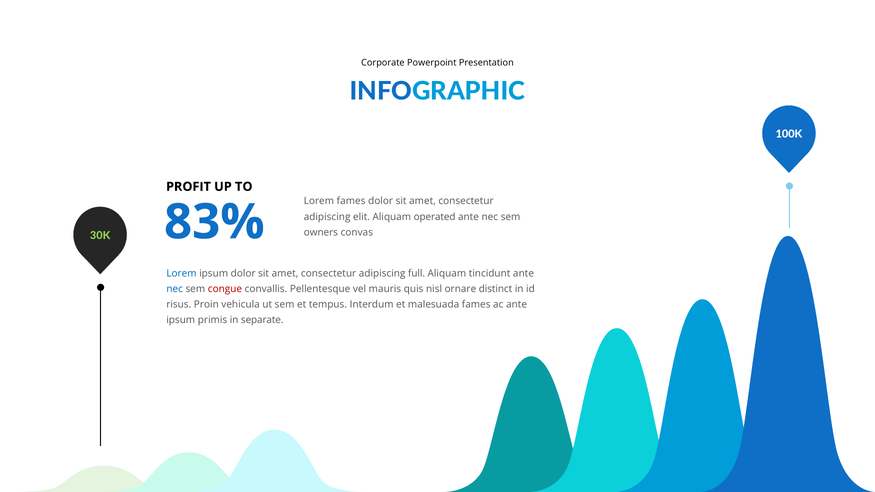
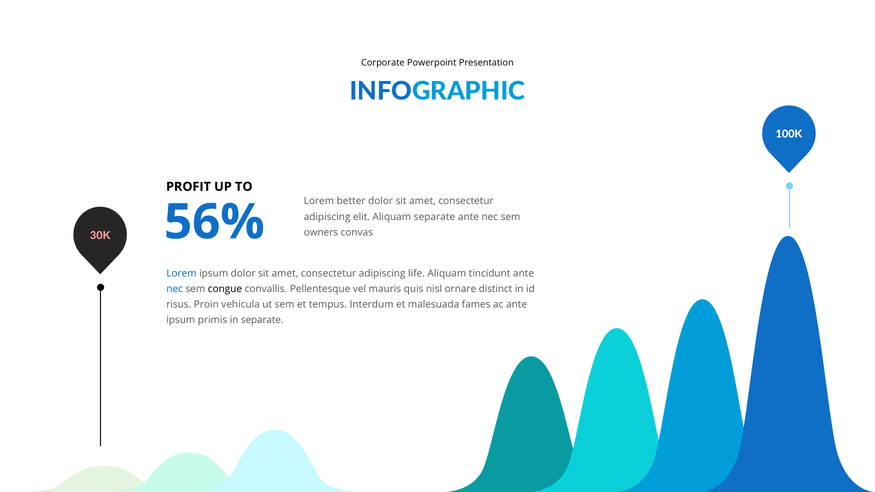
Lorem fames: fames -> better (351, 201)
83%: 83% -> 56% (214, 222)
Aliquam operated: operated -> separate (435, 217)
30K colour: light green -> pink (100, 235)
full: full -> life (417, 273)
congue colour: red -> black (225, 289)
